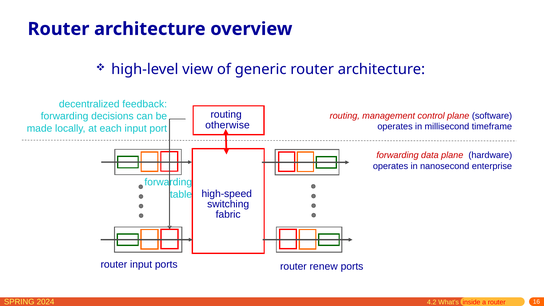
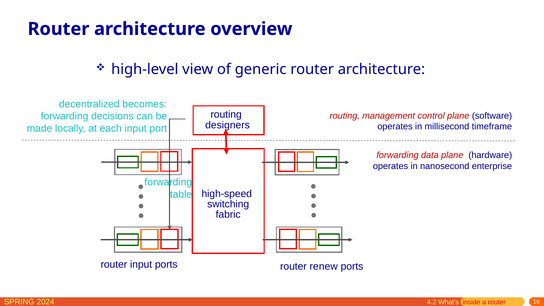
feedback: feedback -> becomes (145, 104)
otherwise: otherwise -> designers (228, 125)
